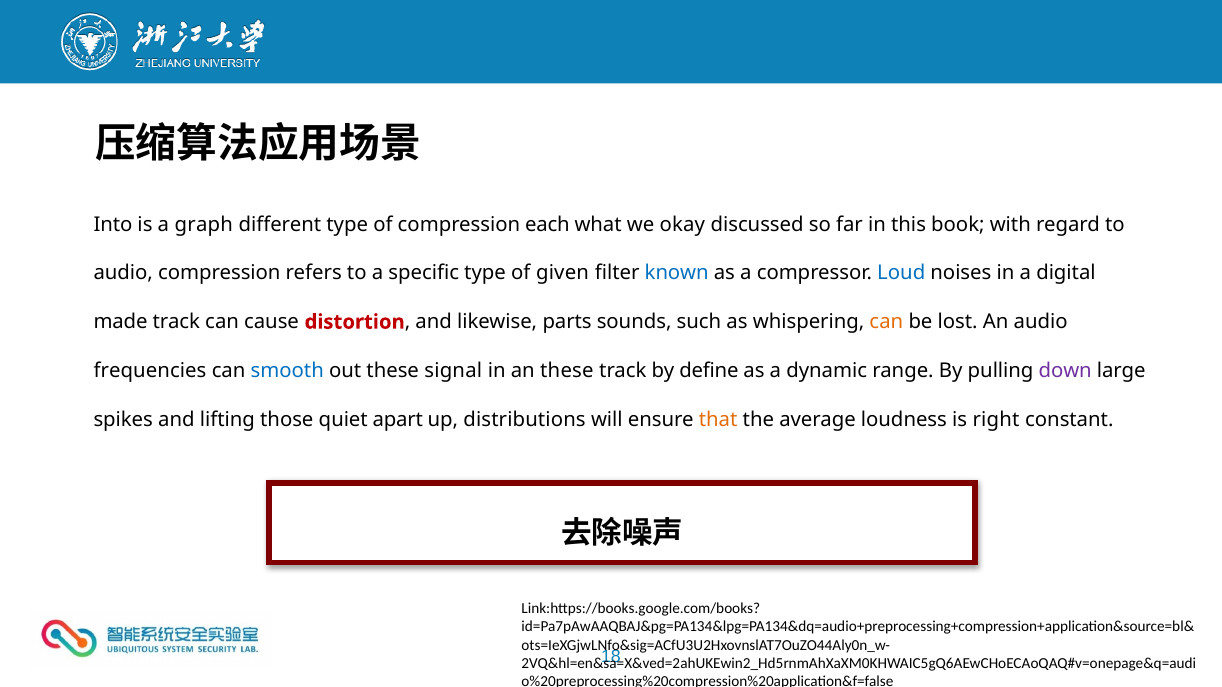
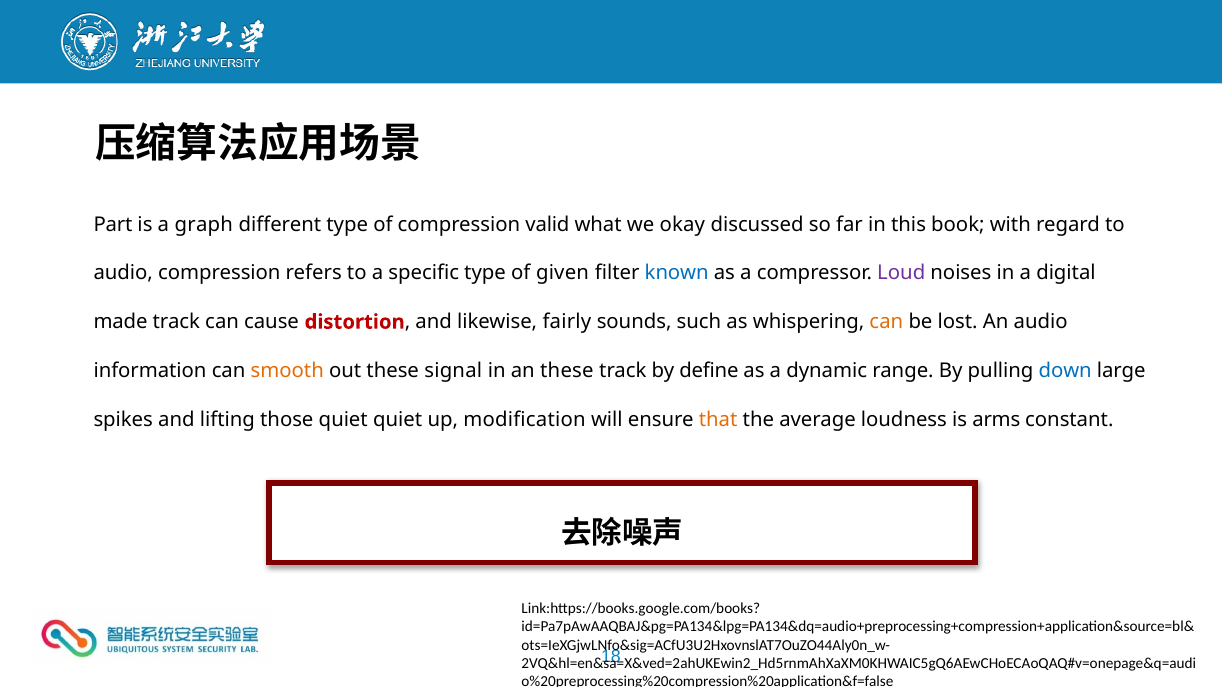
Into: Into -> Part (113, 224)
each: each -> valid (547, 224)
Loud colour: blue -> purple (901, 273)
parts: parts -> fairly (567, 322)
frequencies: frequencies -> information (150, 371)
smooth colour: blue -> orange (287, 371)
down colour: purple -> blue (1065, 371)
quiet apart: apart -> quiet (398, 420)
distributions: distributions -> modification (525, 420)
right: right -> arms (996, 420)
